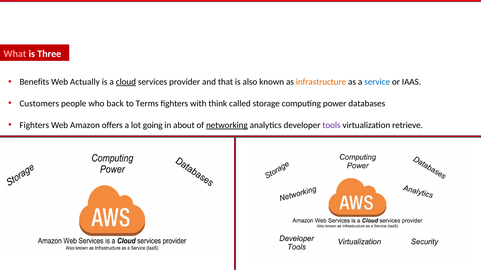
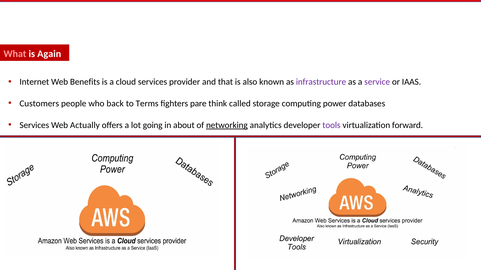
Three: Three -> Again (49, 54)
Benefits: Benefits -> Internet (34, 82)
Actually: Actually -> Benefits (85, 82)
cloud underline: present -> none (126, 82)
infrastructure colour: orange -> purple (321, 82)
service colour: blue -> purple (377, 82)
with: with -> pare (198, 104)
Fighters: Fighters -> Services (34, 125)
Amazon: Amazon -> Actually (85, 125)
retrieve: retrieve -> forward (408, 125)
